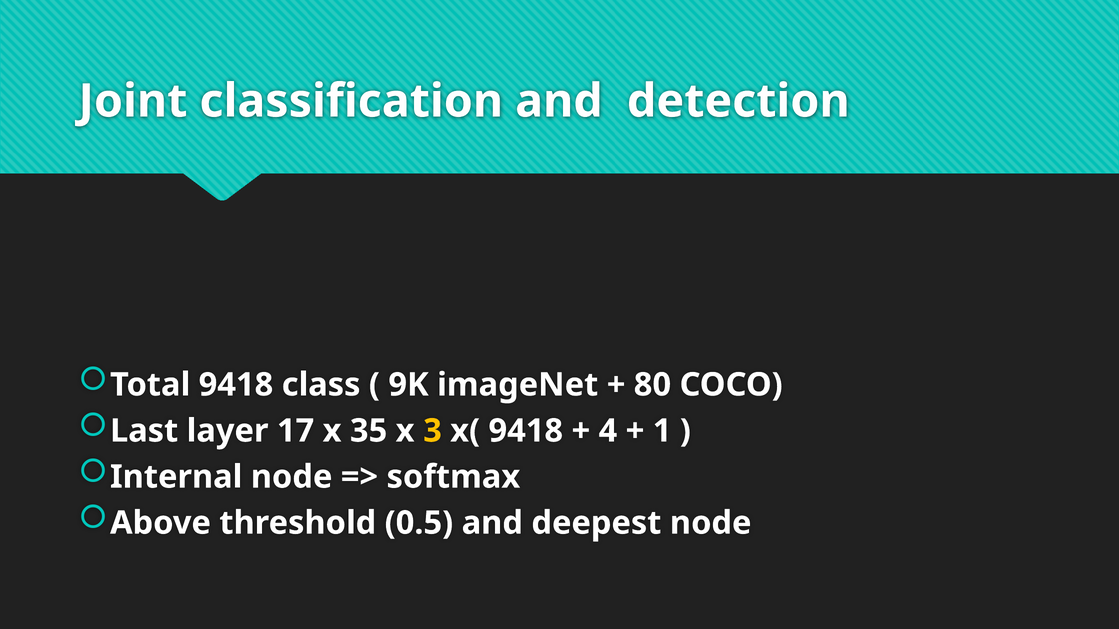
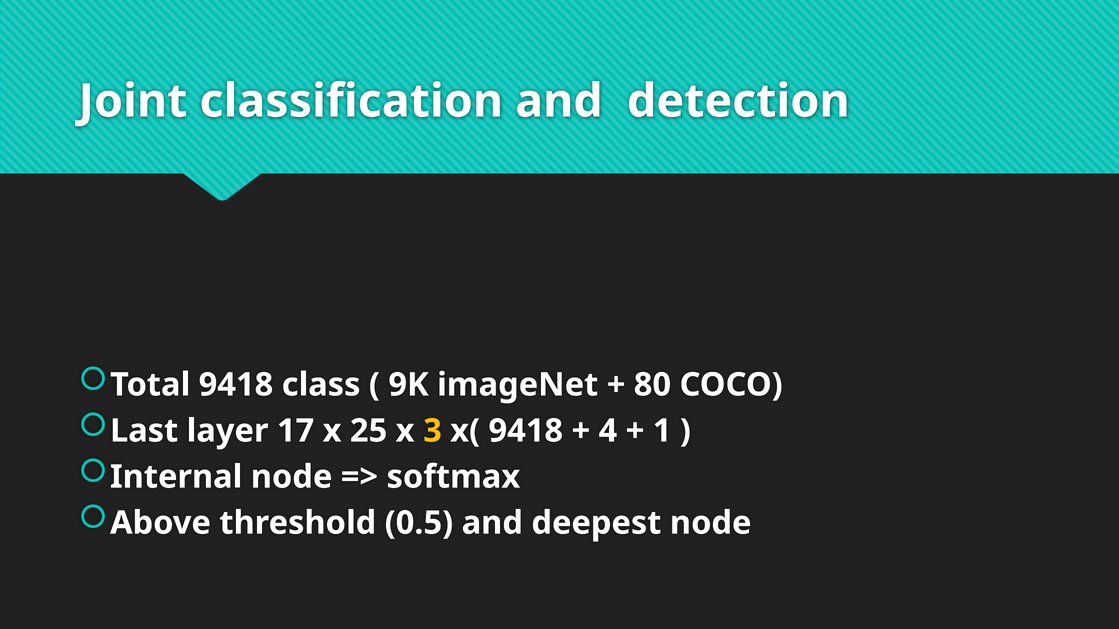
35: 35 -> 25 (369, 431)
